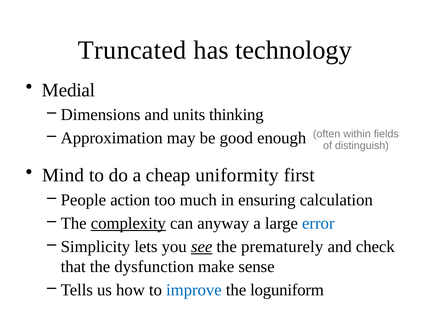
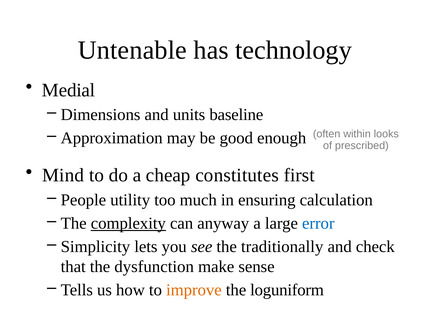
Truncated: Truncated -> Untenable (132, 50)
thinking: thinking -> baseline (236, 115)
fields: fields -> looks (386, 134)
distinguish: distinguish -> prescribed (362, 146)
uniformity: uniformity -> constitutes (237, 176)
action: action -> utility (130, 200)
see underline: present -> none (202, 247)
prematurely: prematurely -> traditionally (282, 247)
improve colour: blue -> orange (194, 291)
